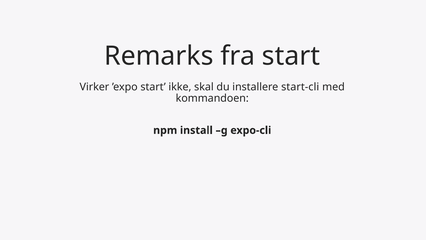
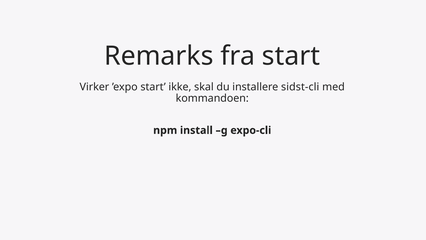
start-cli: start-cli -> sidst-cli (300, 87)
